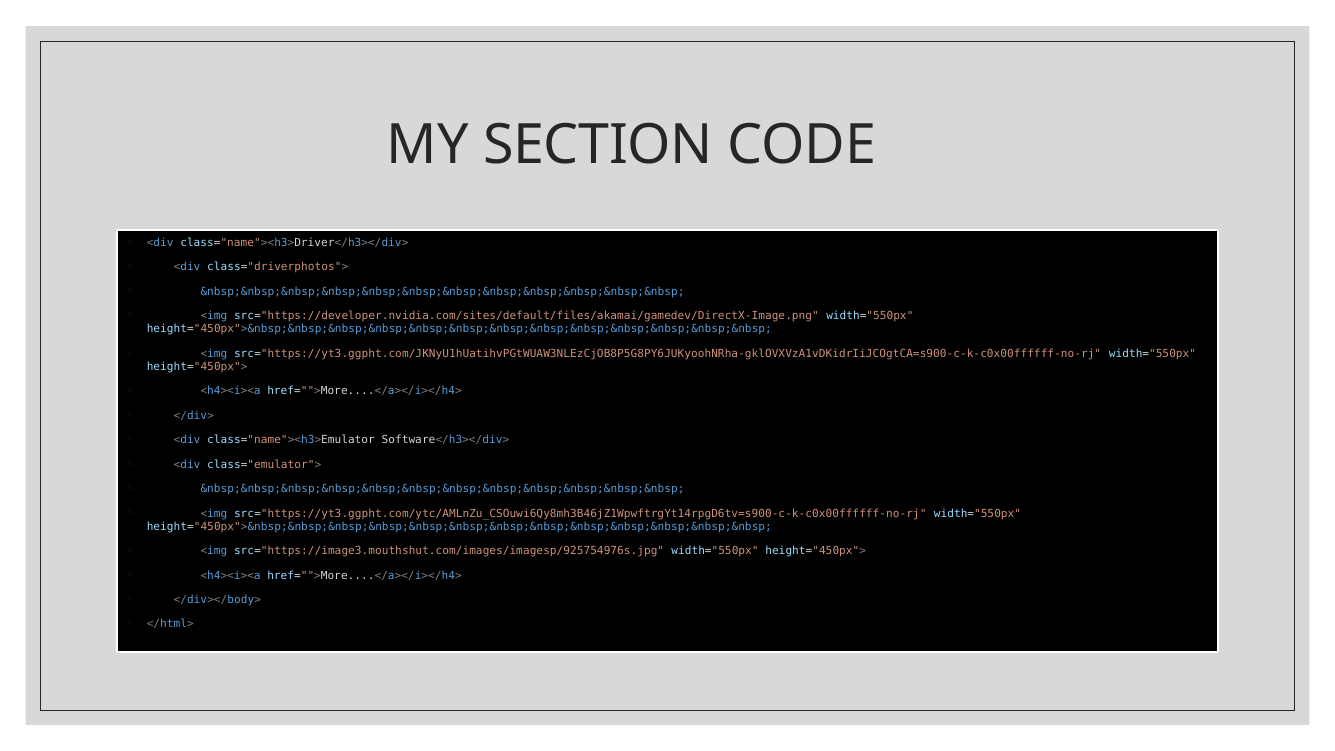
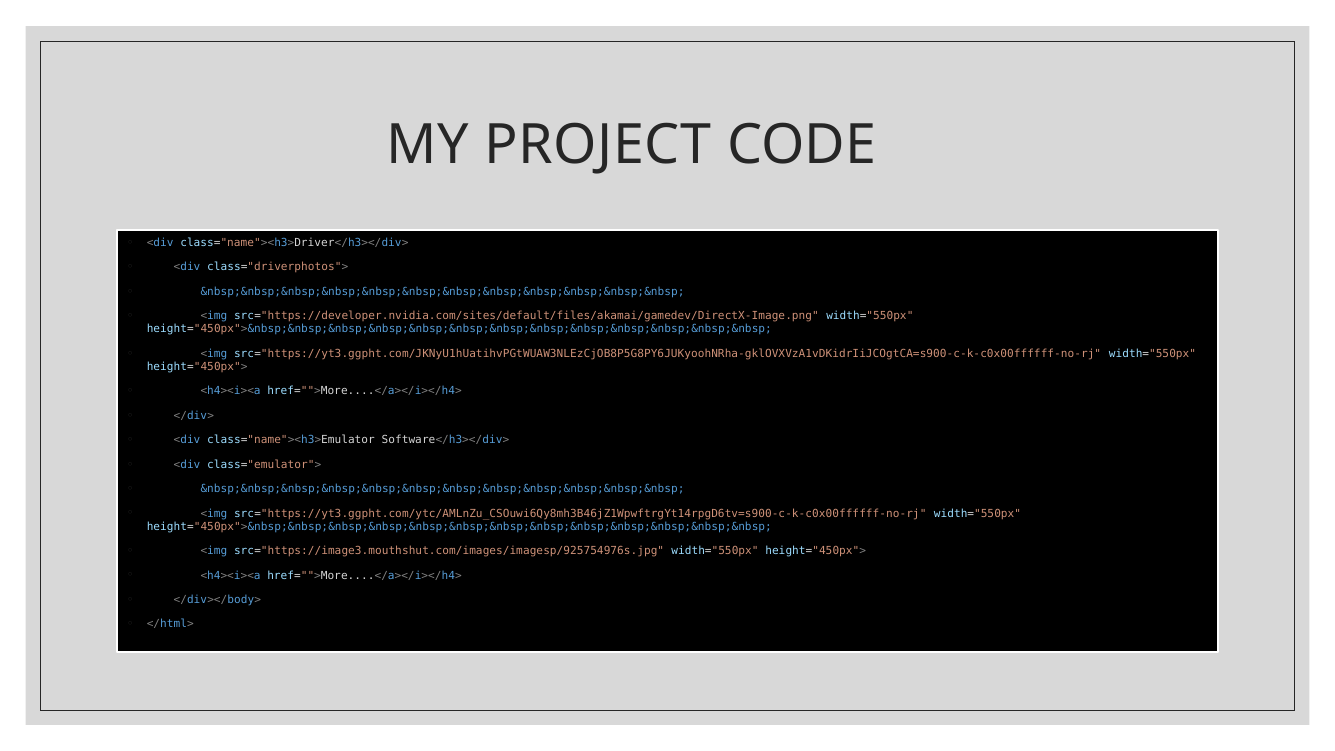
SECTION: SECTION -> PROJECT (598, 145)
